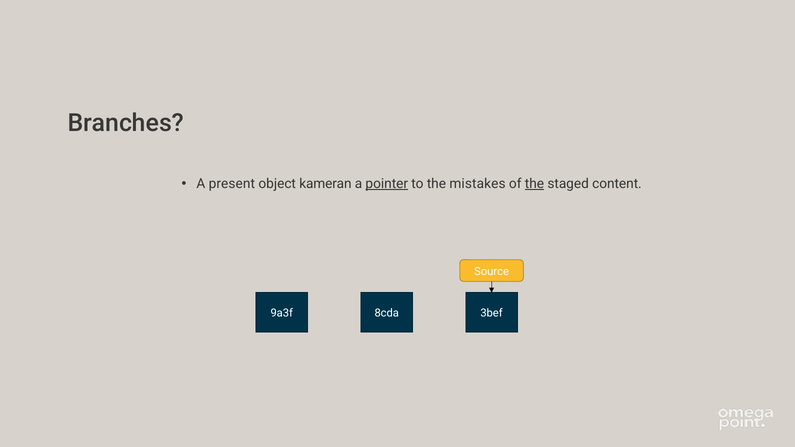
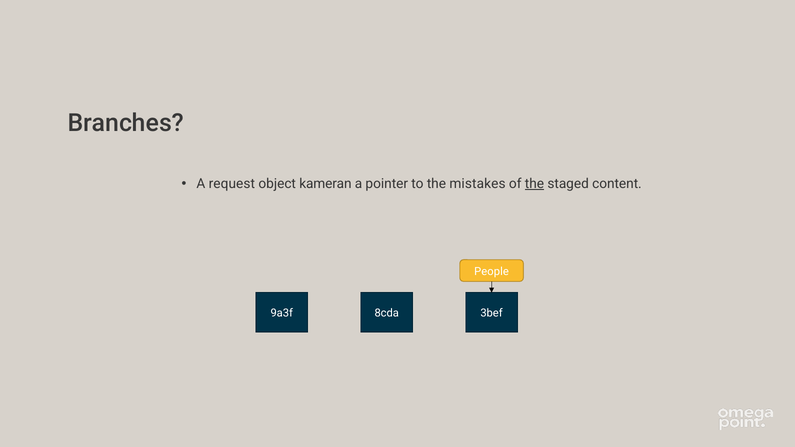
present: present -> request (232, 184)
pointer underline: present -> none (387, 184)
Source: Source -> People (492, 271)
